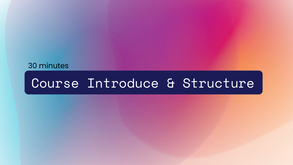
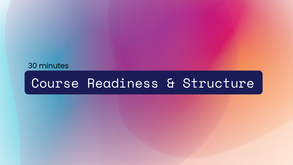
Introduce: Introduce -> Readiness (123, 83)
